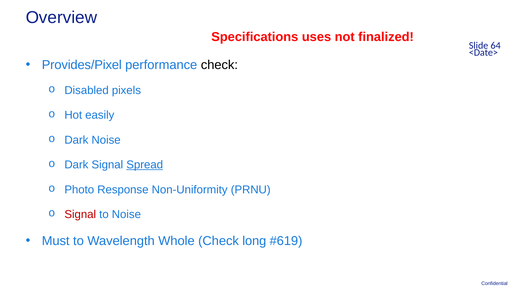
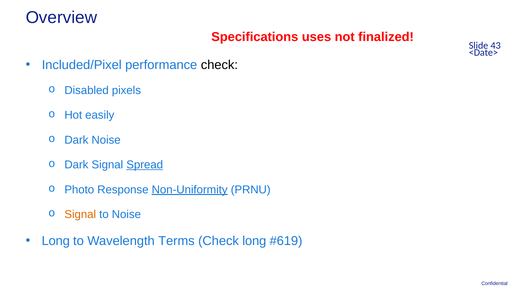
64: 64 -> 43 (496, 45)
Provides/Pixel: Provides/Pixel -> Included/Pixel (82, 65)
Non-Uniformity underline: none -> present (190, 190)
Signal colour: red -> orange (80, 215)
Must: Must -> Long (56, 241)
Whole: Whole -> Terms (176, 241)
